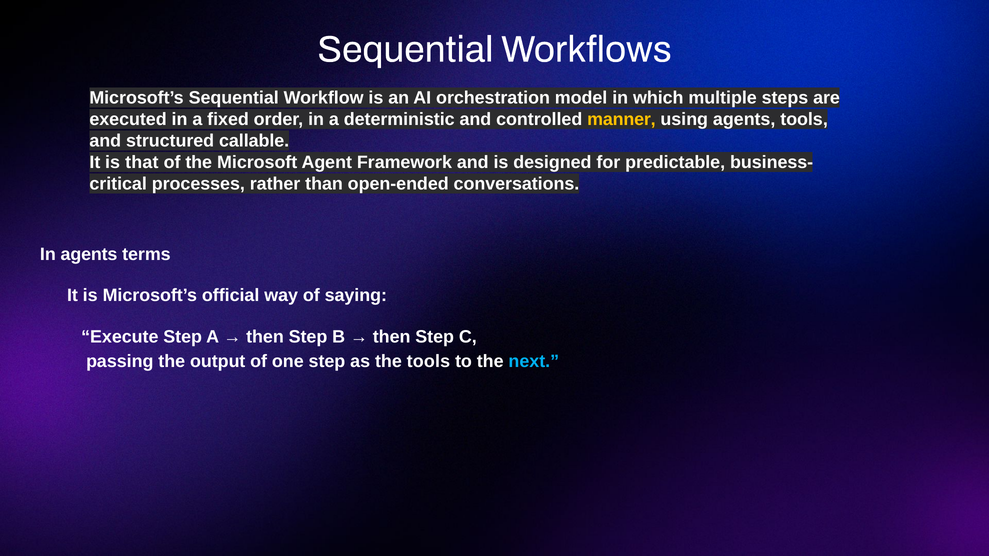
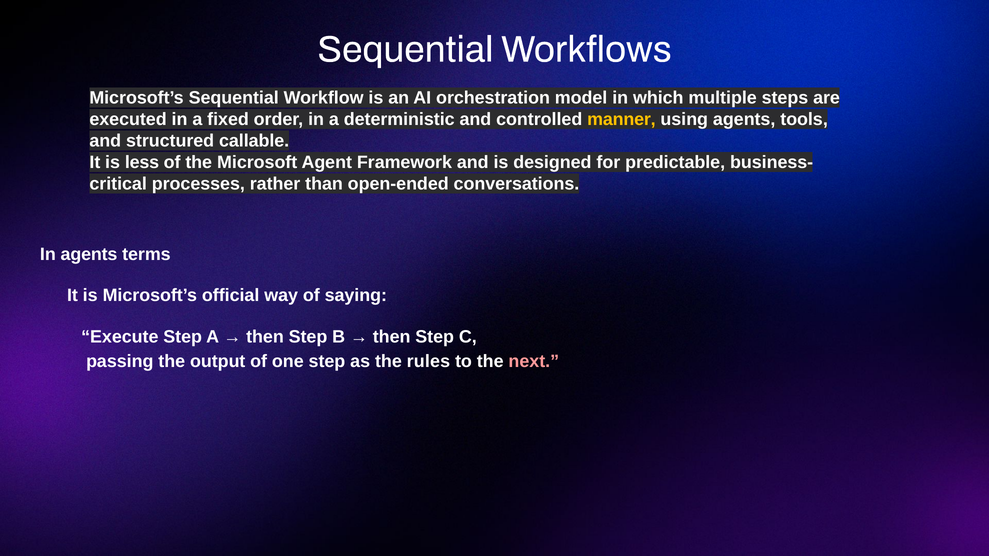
that: that -> less (142, 162)
the tools: tools -> rules (428, 362)
next colour: light blue -> pink (534, 362)
